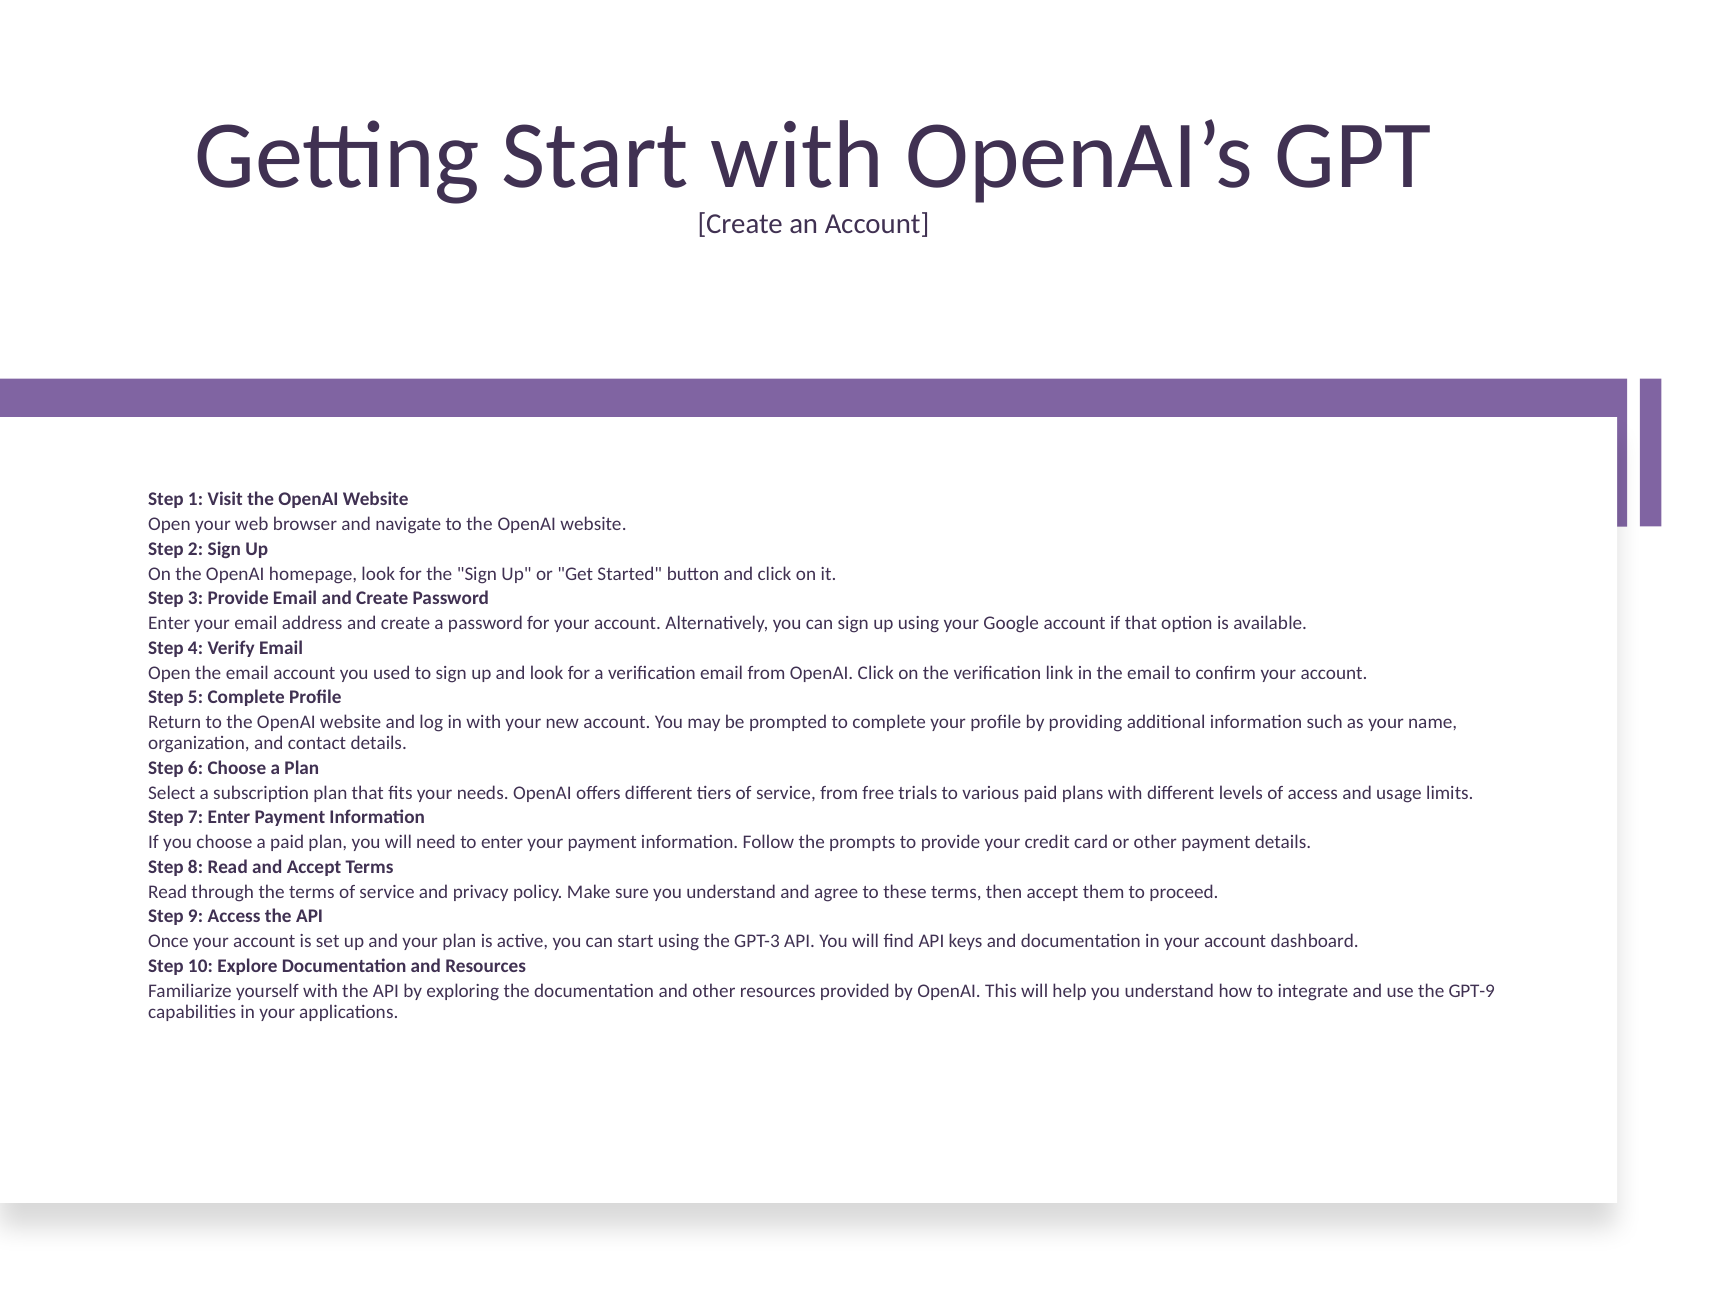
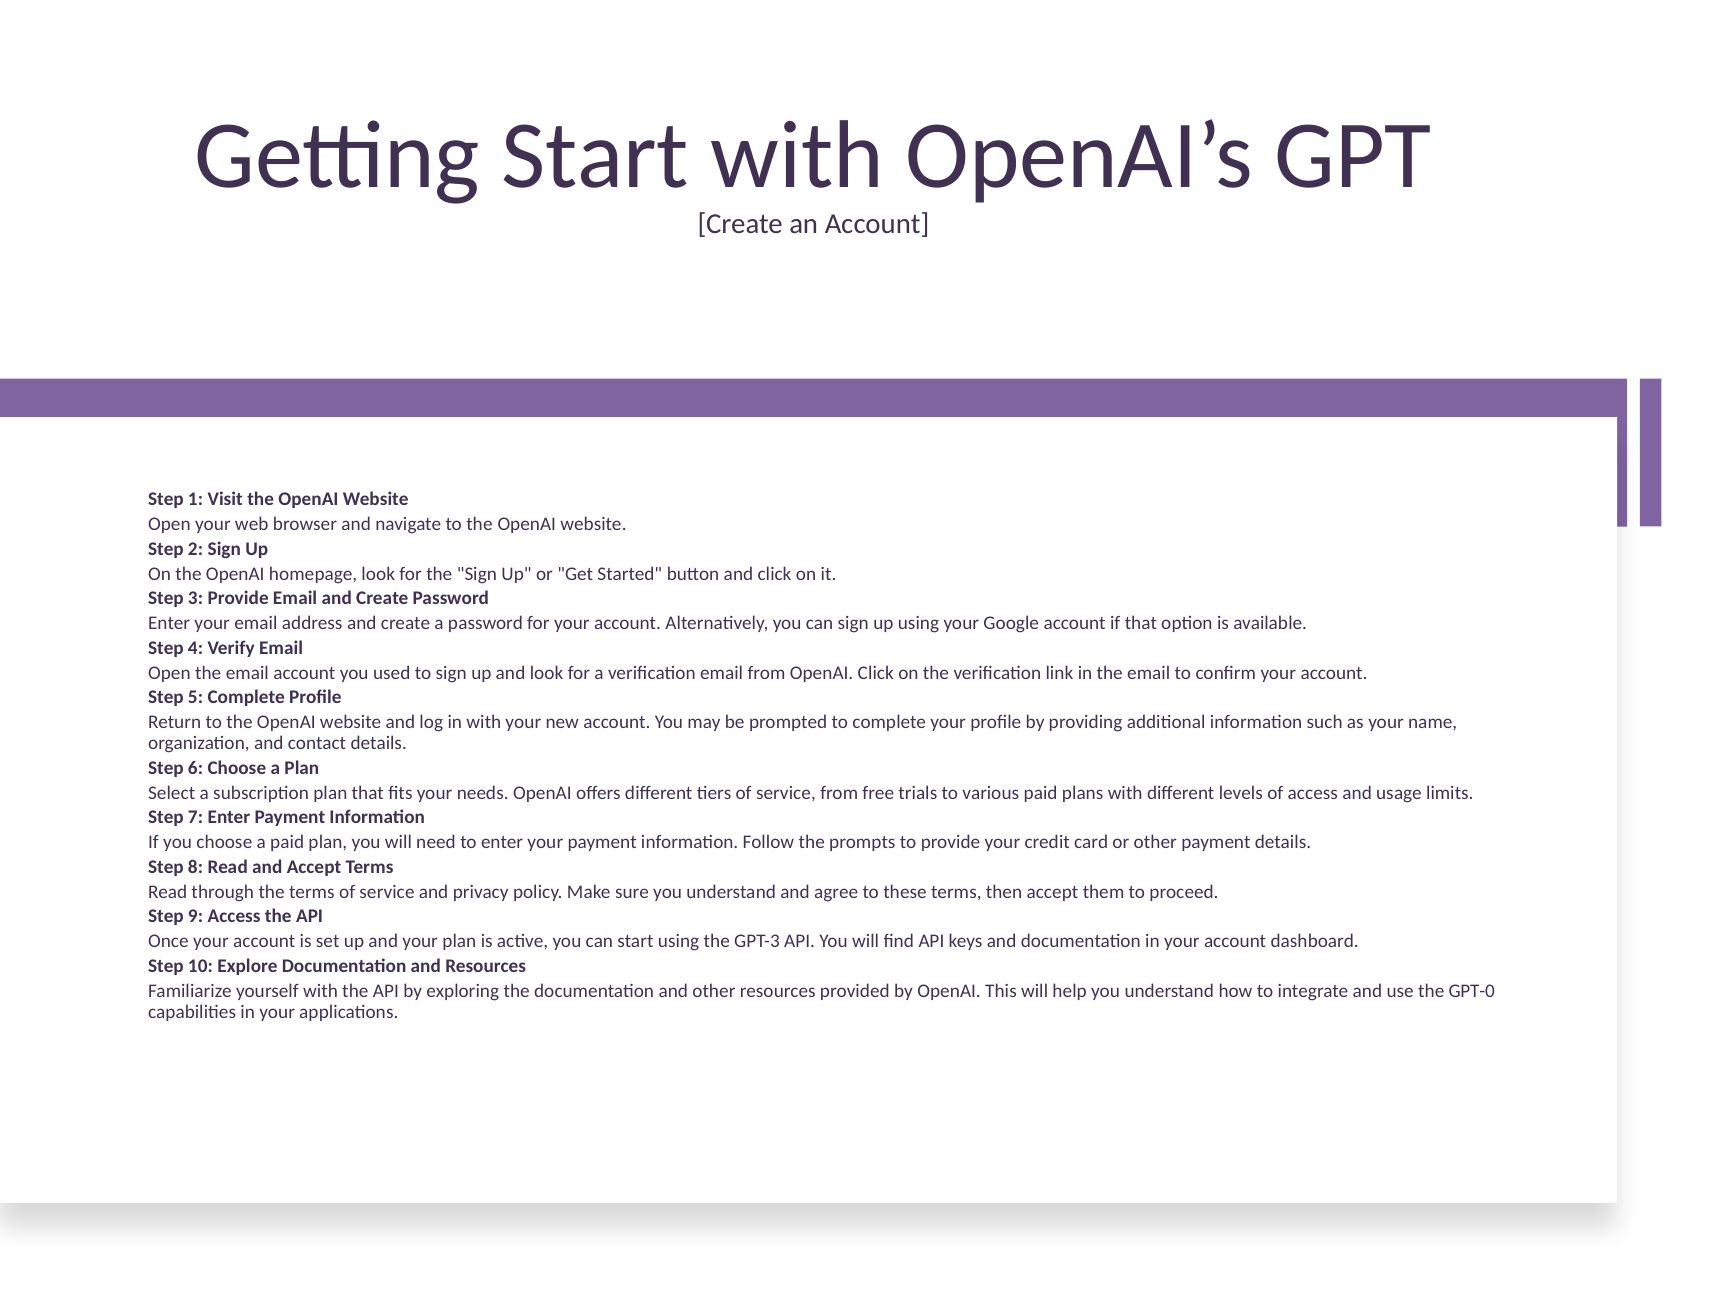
GPT-9: GPT-9 -> GPT-0 (1472, 991)
